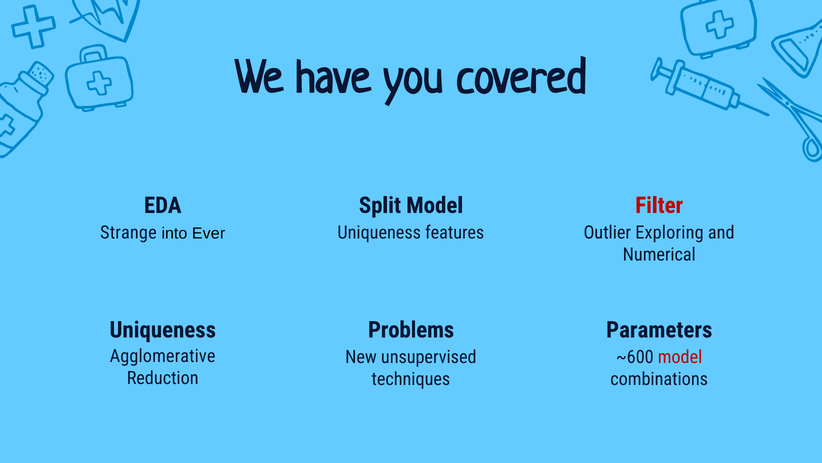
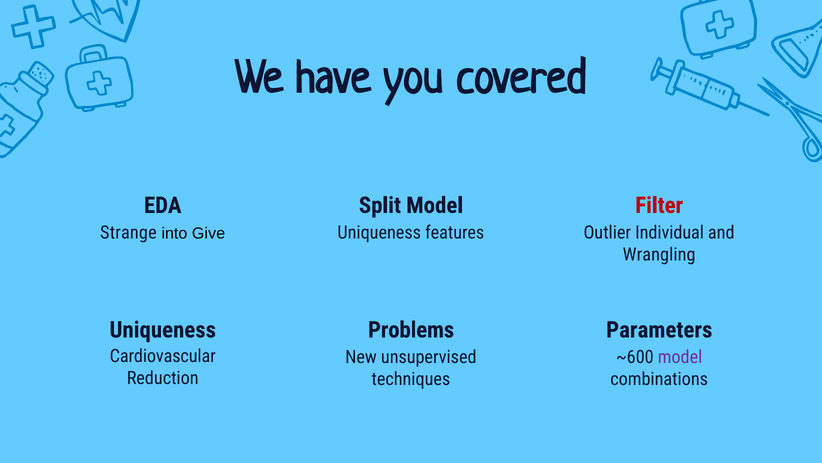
Ever: Ever -> Give (209, 233)
Exploring: Exploring -> Individual (670, 232)
Numerical: Numerical -> Wrangling (659, 254)
Agglomerative: Agglomerative -> Cardiovascular (163, 356)
model colour: red -> purple (680, 357)
